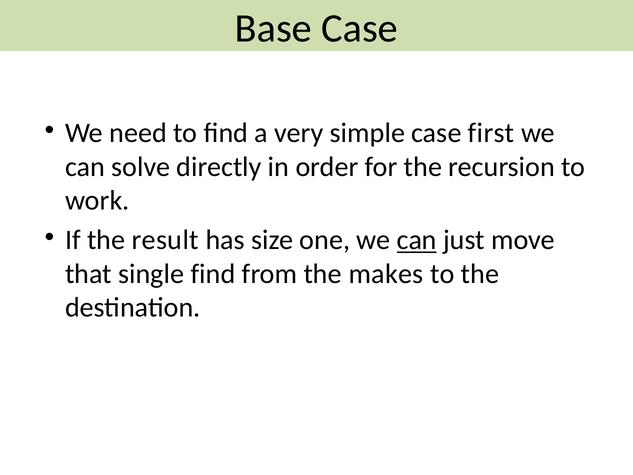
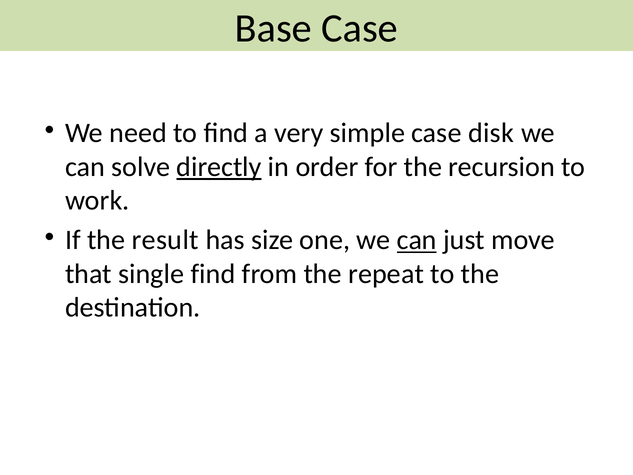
first: first -> disk (491, 133)
directly underline: none -> present (219, 167)
makes: makes -> repeat (386, 274)
